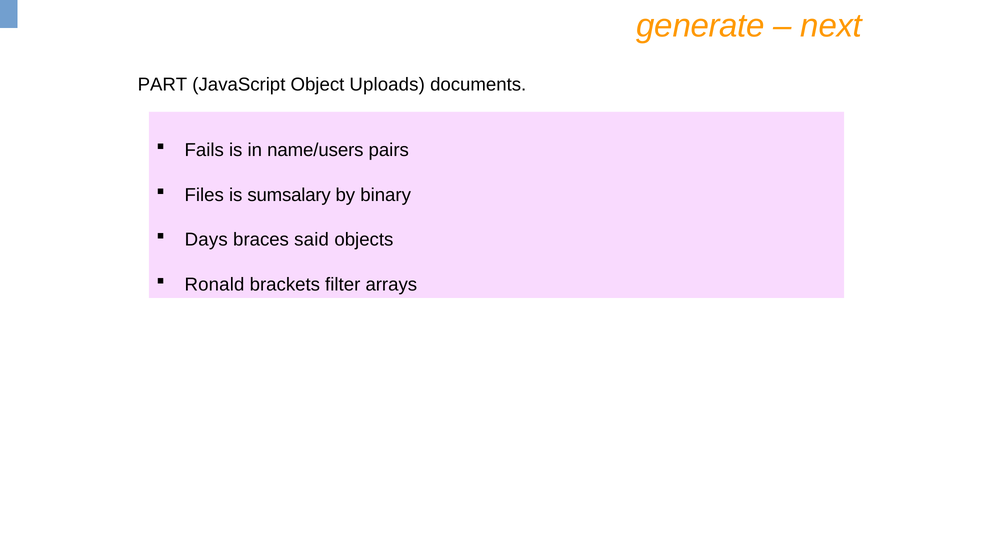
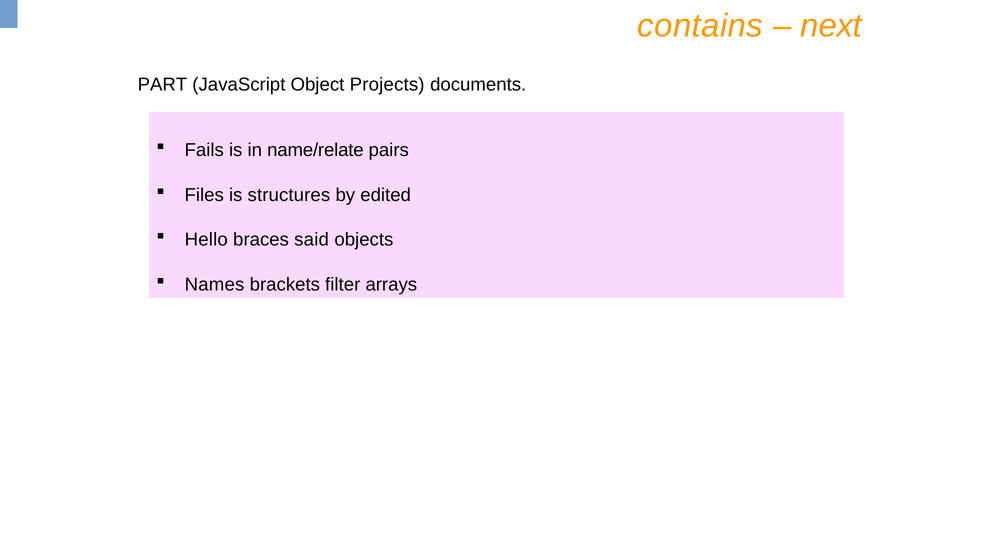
generate: generate -> contains (700, 26)
Uploads: Uploads -> Projects (387, 84)
name/users: name/users -> name/relate (315, 150)
sumsalary: sumsalary -> structures (289, 195)
binary: binary -> edited (386, 195)
Days: Days -> Hello (206, 240)
Ronald: Ronald -> Names (214, 284)
